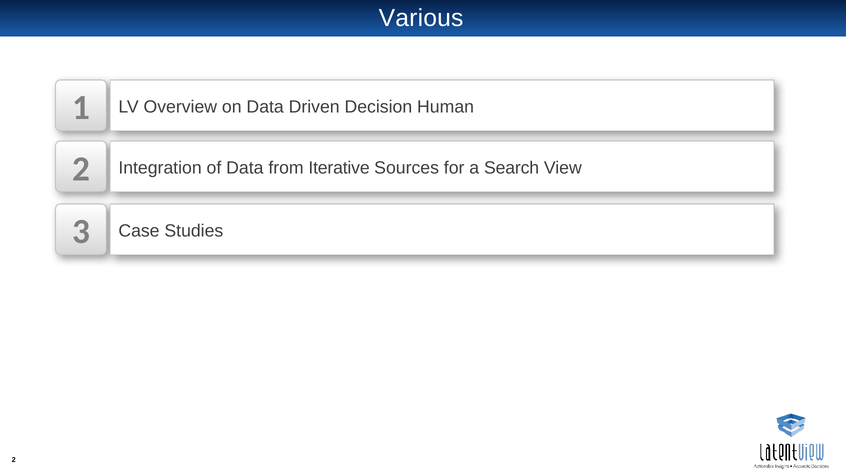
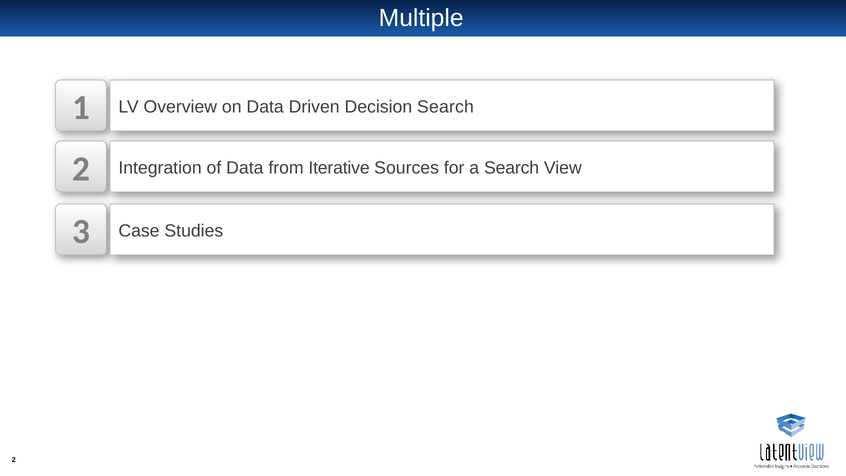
Various: Various -> Multiple (421, 18)
Decision Human: Human -> Search (445, 107)
